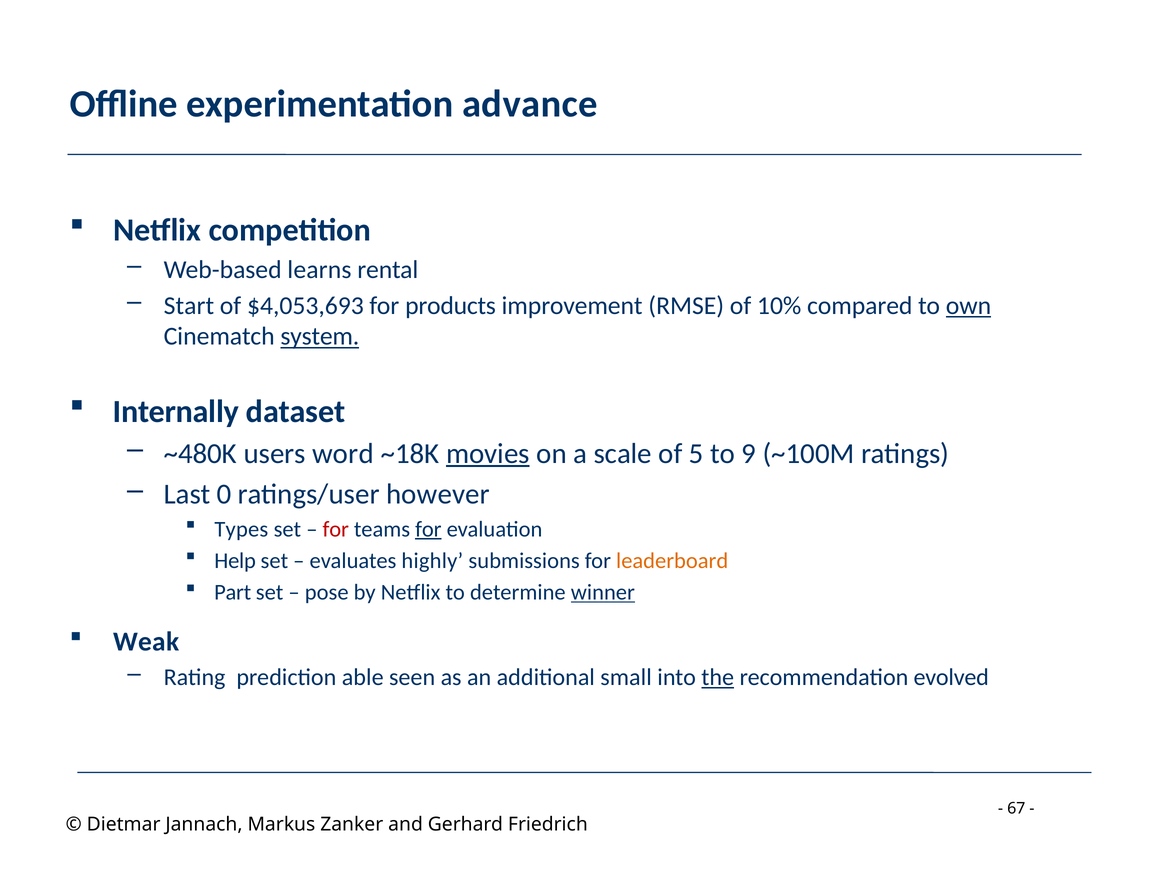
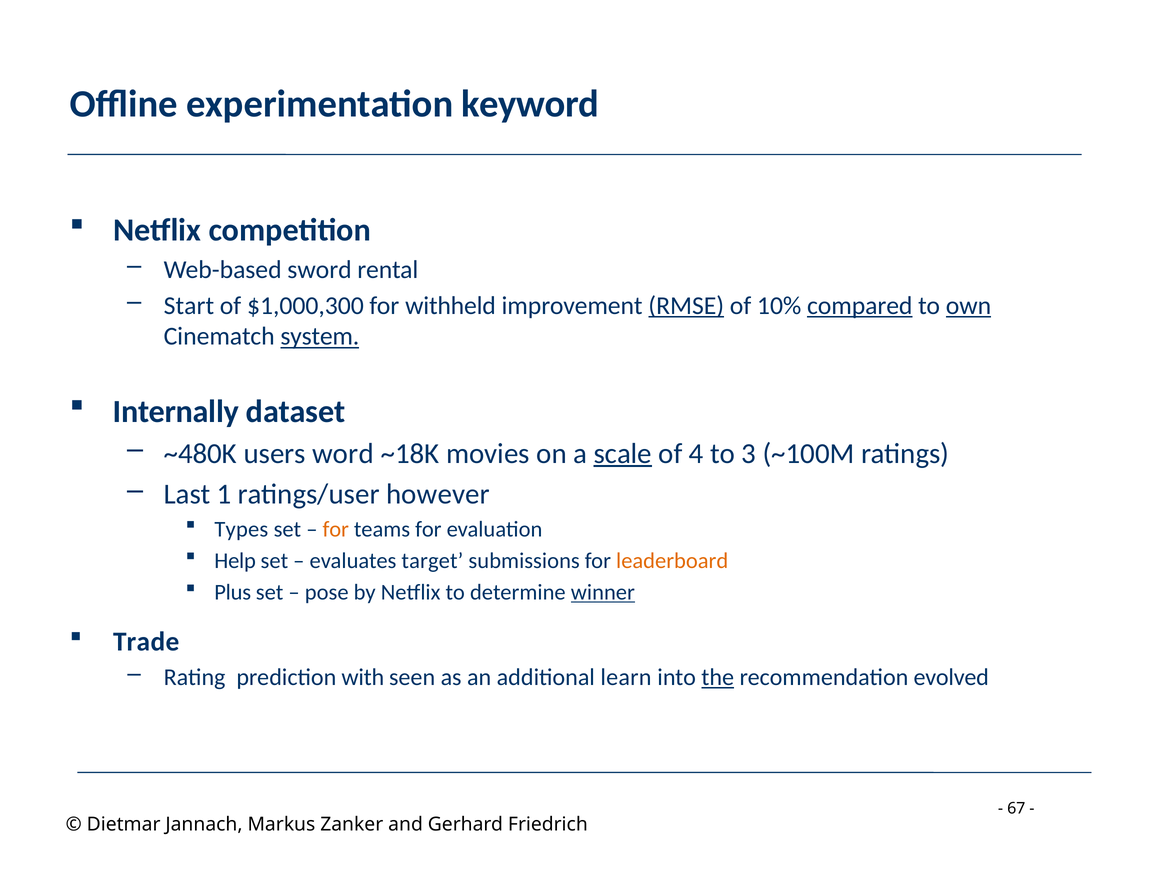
advance: advance -> keyword (530, 104)
learns: learns -> sword (320, 270)
$4,053,693: $4,053,693 -> $1,000,300 (305, 306)
products: products -> withheld (450, 306)
RMSE underline: none -> present (686, 306)
compared underline: none -> present (860, 306)
movies underline: present -> none (488, 454)
scale underline: none -> present (623, 454)
5: 5 -> 4 (696, 454)
9: 9 -> 3 (749, 454)
0: 0 -> 1 (224, 494)
for colour: red -> orange (336, 529)
for underline: present -> none (428, 529)
highly: highly -> target (432, 561)
Part: Part -> Plus (233, 592)
Weak: Weak -> Trade (146, 642)
able: able -> with (363, 678)
small: small -> learn (626, 678)
